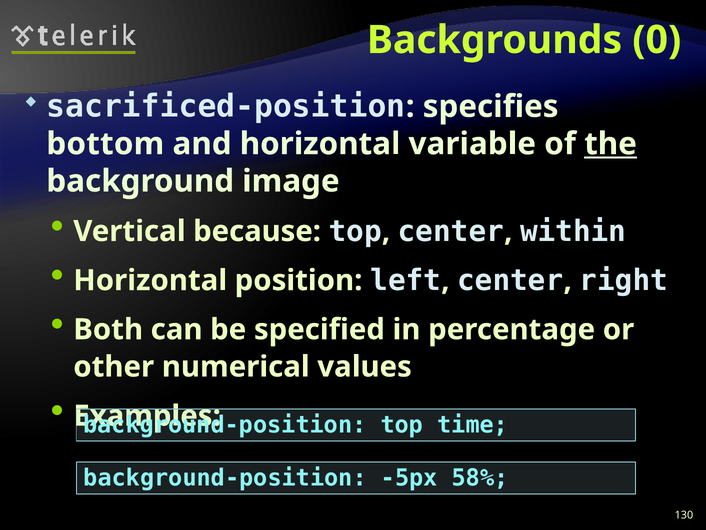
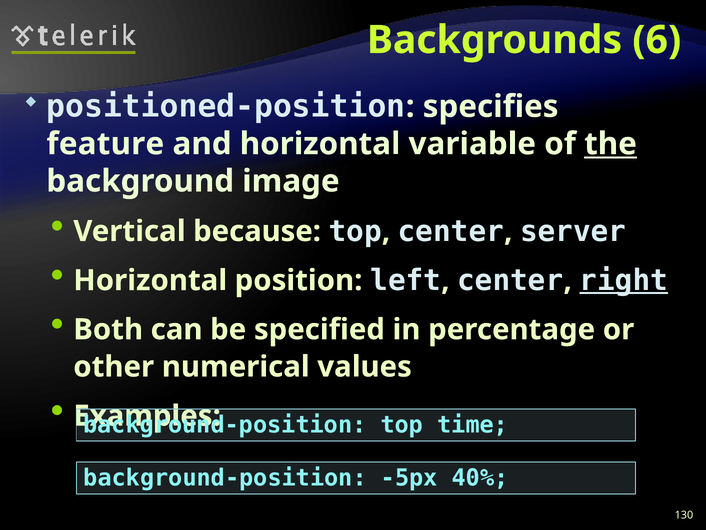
0: 0 -> 6 (657, 40)
sacrificed-position: sacrificed-position -> positioned-position (226, 106)
bottom: bottom -> feature (105, 144)
within: within -> server (573, 231)
right underline: none -> present (624, 280)
58%: 58% -> 40% (480, 477)
